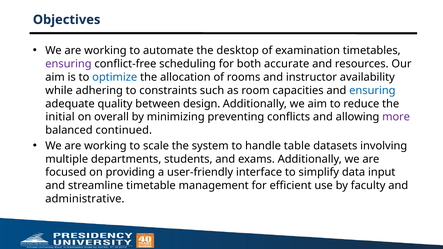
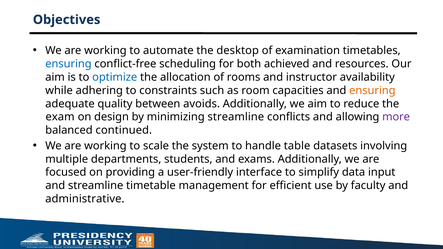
ensuring colour: purple -> blue (68, 64)
accurate: accurate -> achieved (287, 64)
ensuring colour: blue -> orange (372, 90)
design: design -> avoids (202, 104)
initial: initial -> exam (60, 117)
overall: overall -> design (112, 117)
minimizing preventing: preventing -> streamline (236, 117)
